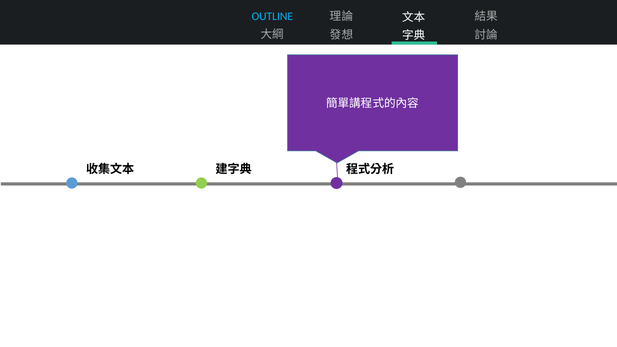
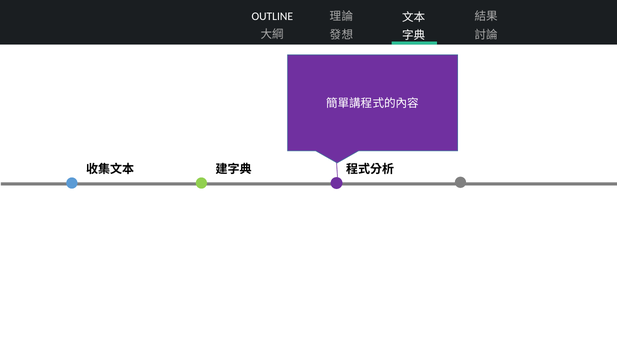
OUTLINE colour: light blue -> white (272, 16)
